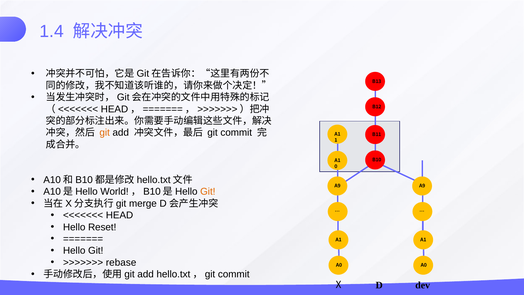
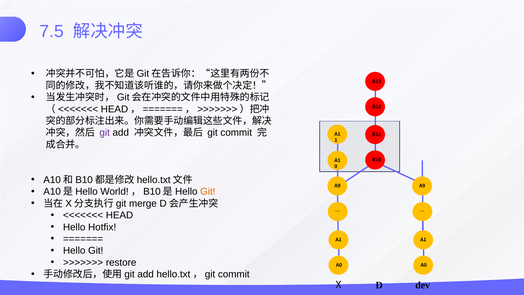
1.4: 1.4 -> 7.5 (52, 31)
git colour: orange -> purple (105, 133)
Reset: Reset -> Hotfix (102, 227)
rebase: rebase -> restore (121, 262)
